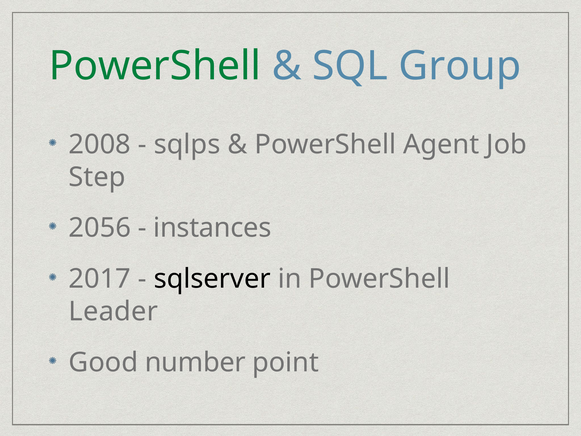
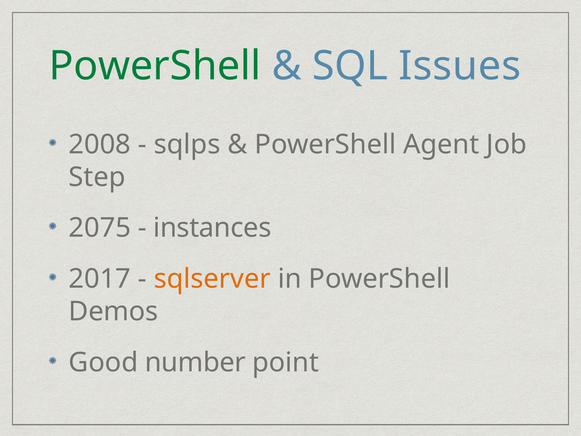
Group: Group -> Issues (460, 66)
2056: 2056 -> 2075 (100, 228)
sqlserver colour: black -> orange (212, 279)
Leader: Leader -> Demos (114, 311)
